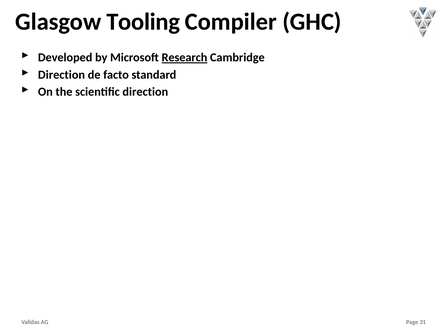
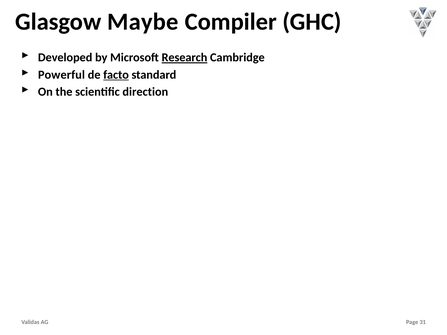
Tooling: Tooling -> Maybe (143, 22)
Direction: Direction -> Powerful (61, 75)
facto underline: none -> present (116, 75)
